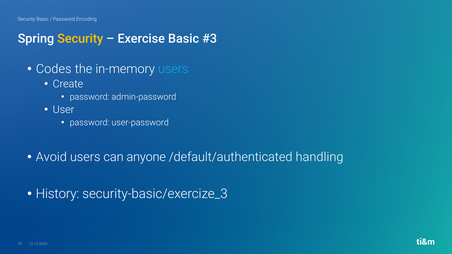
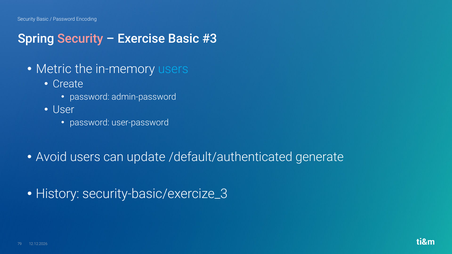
Security colour: yellow -> pink (80, 39)
Codes: Codes -> Metric (54, 69)
anyone: anyone -> update (146, 157)
handling: handling -> generate (320, 157)
